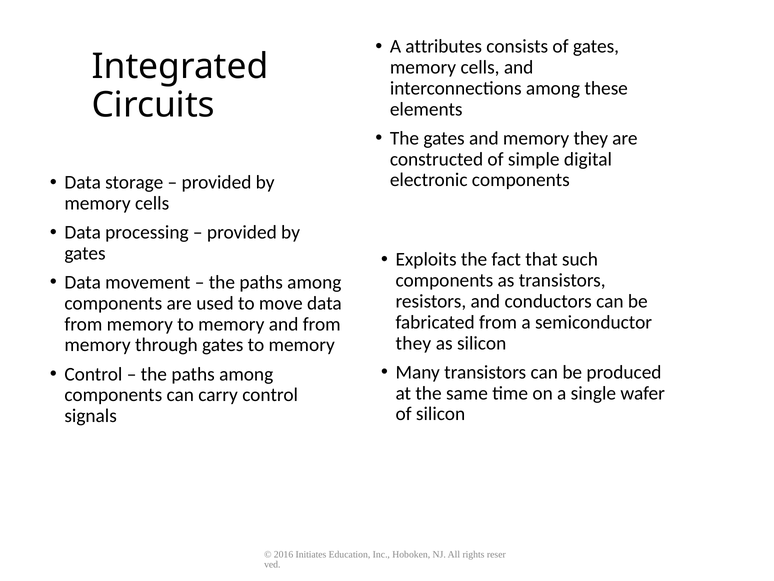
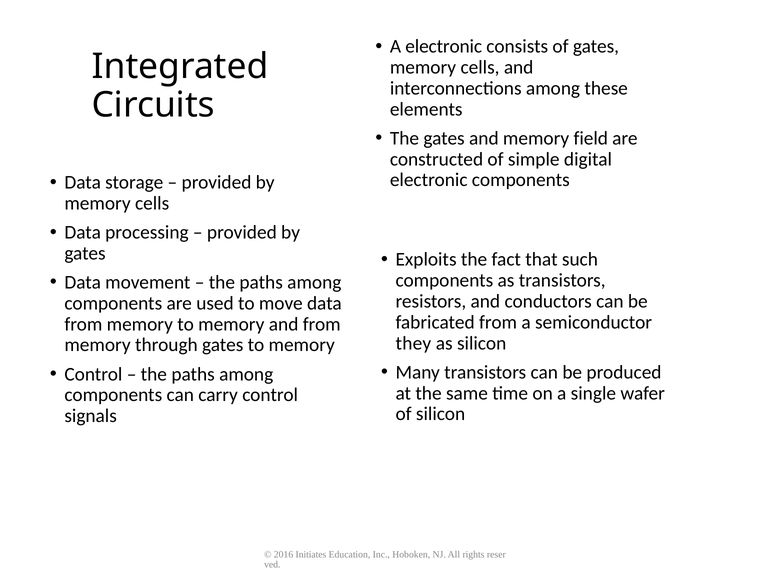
A attributes: attributes -> electronic (444, 46)
memory they: they -> field (591, 138)
